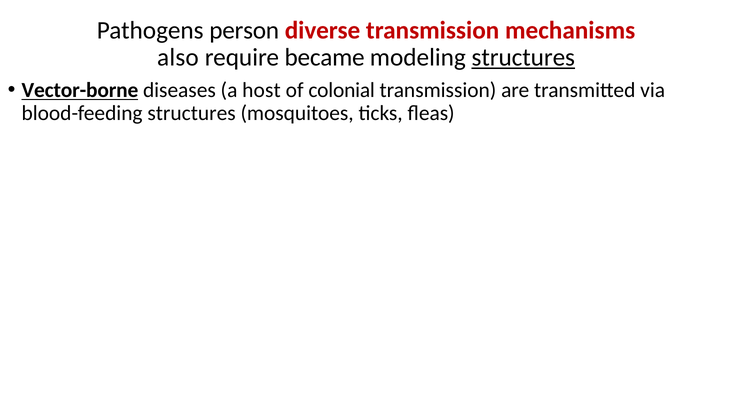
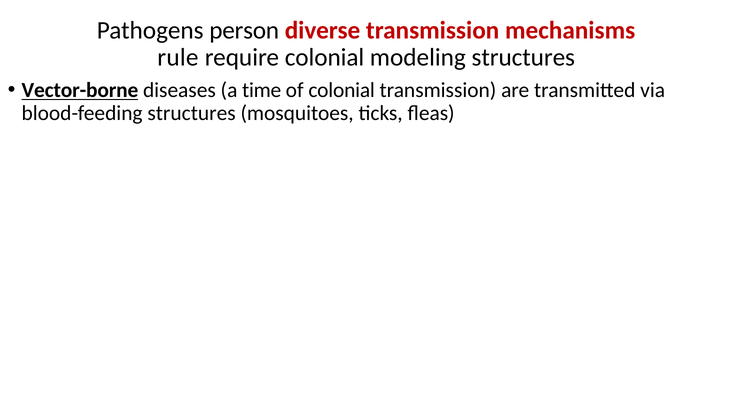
also: also -> rule (178, 57)
require became: became -> colonial (325, 57)
structures underline: present -> none (523, 57)
host: host -> time (262, 90)
